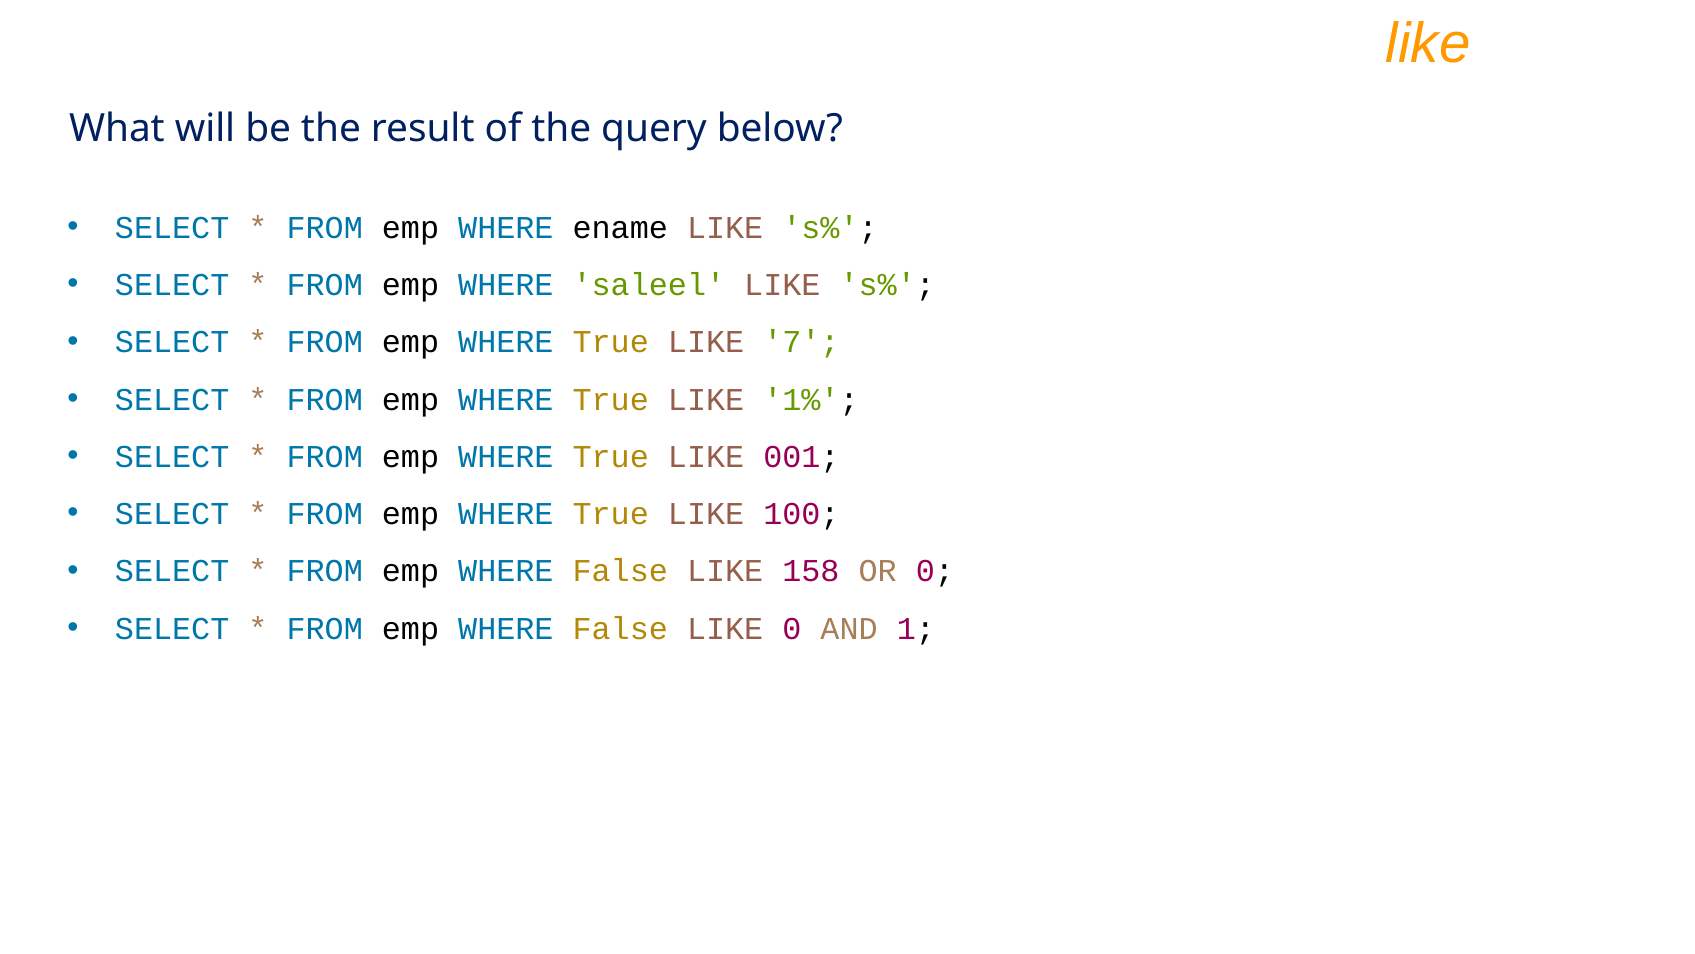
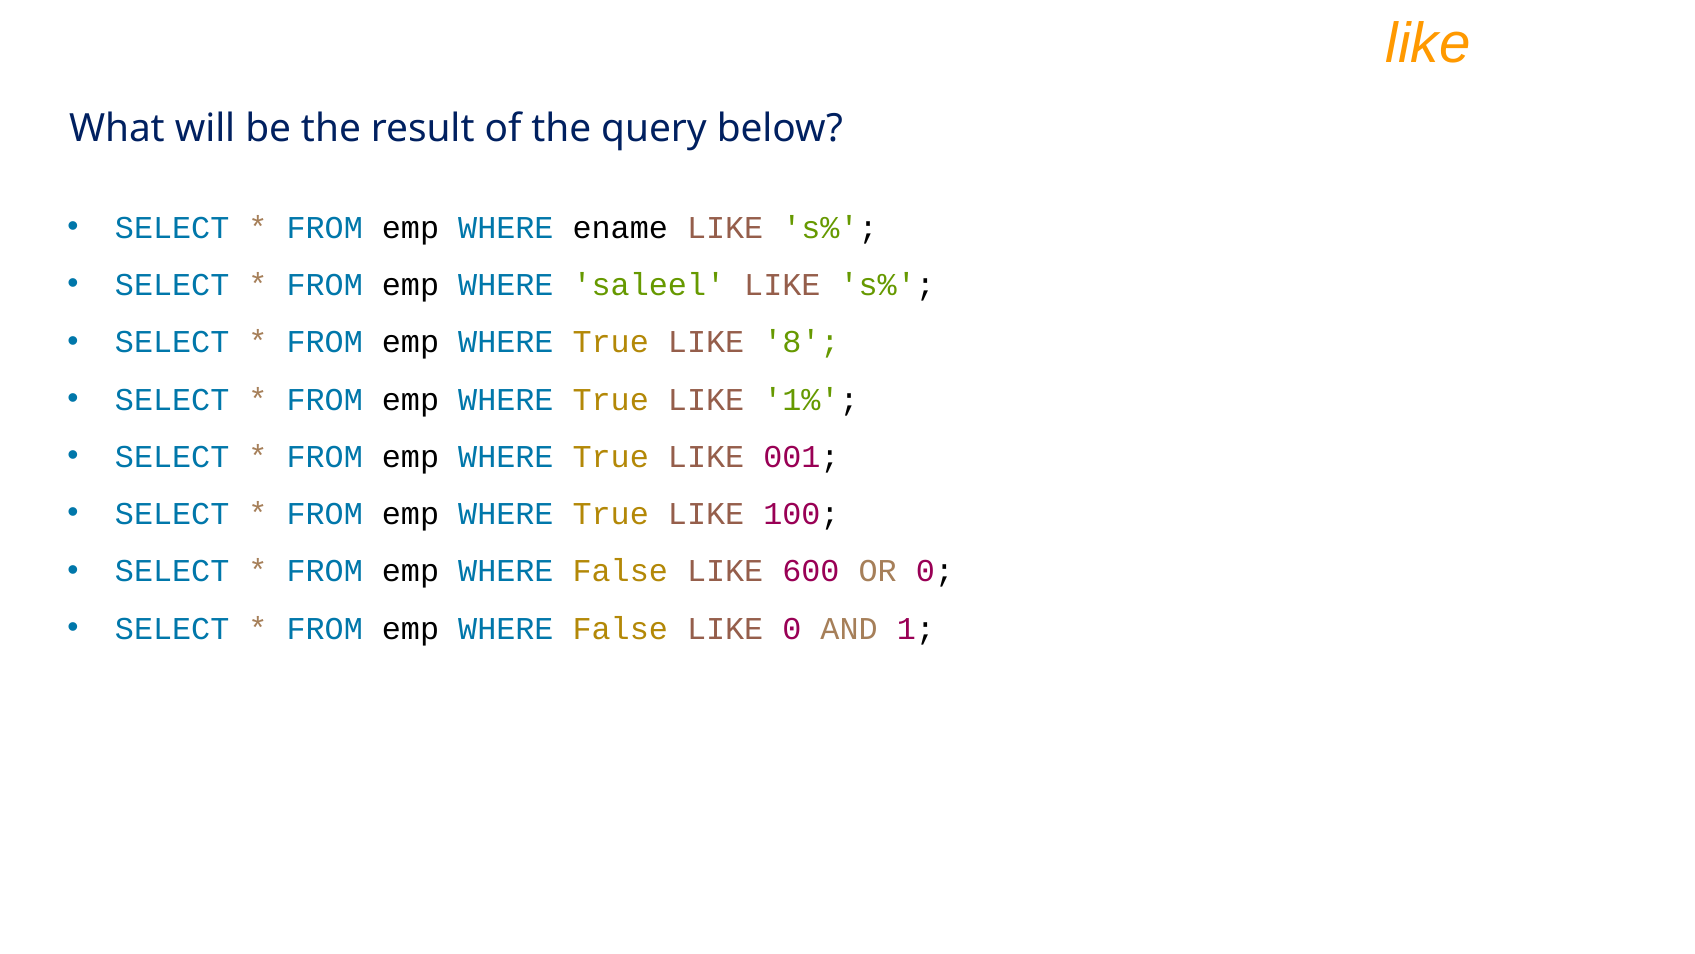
7: 7 -> 8 (801, 342)
158: 158 -> 600 (811, 571)
